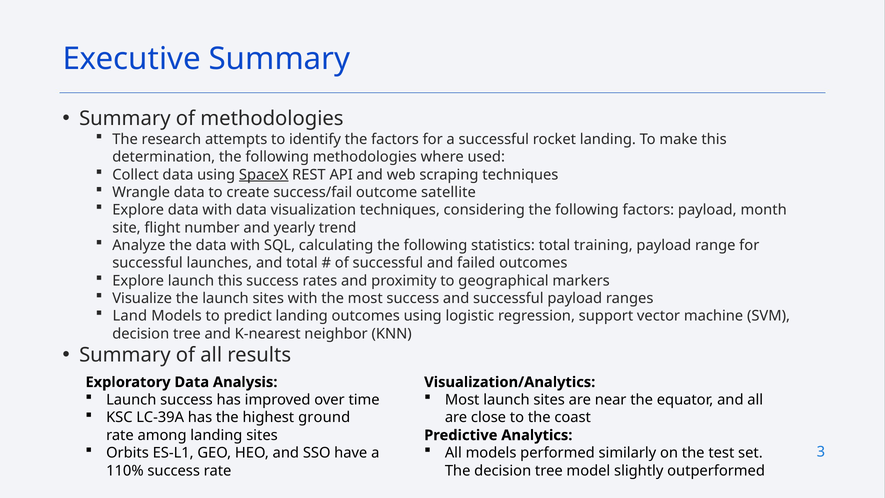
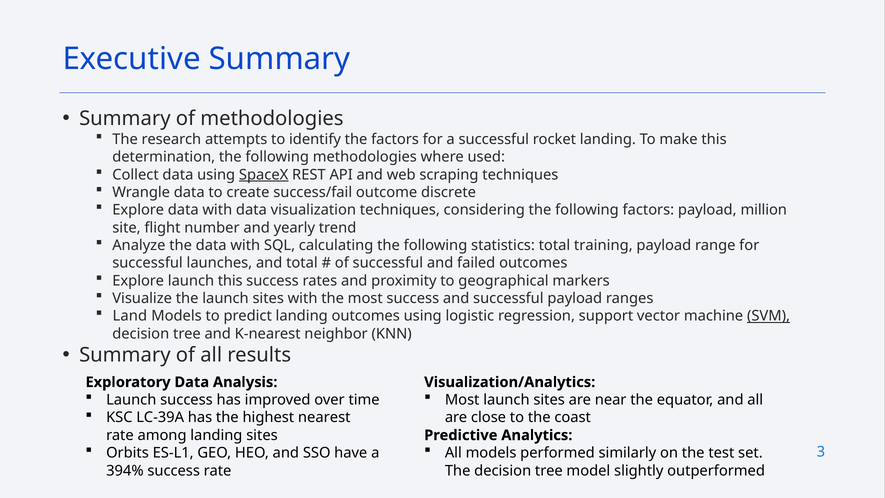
satellite: satellite -> discrete (449, 192)
month: month -> million (764, 210)
SVM underline: none -> present (769, 316)
ground: ground -> nearest (324, 417)
110%: 110% -> 394% (125, 470)
